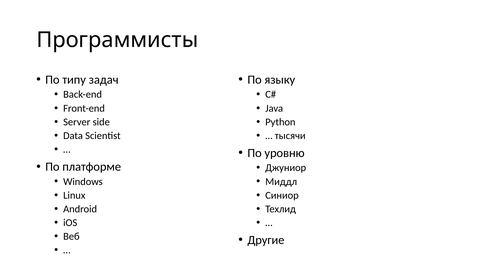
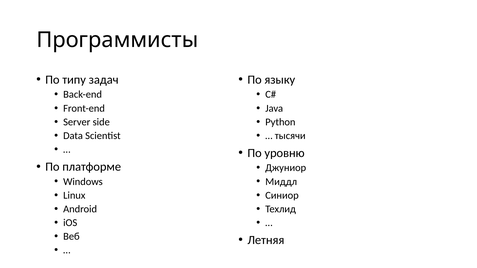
Другие: Другие -> Летняя (266, 240)
